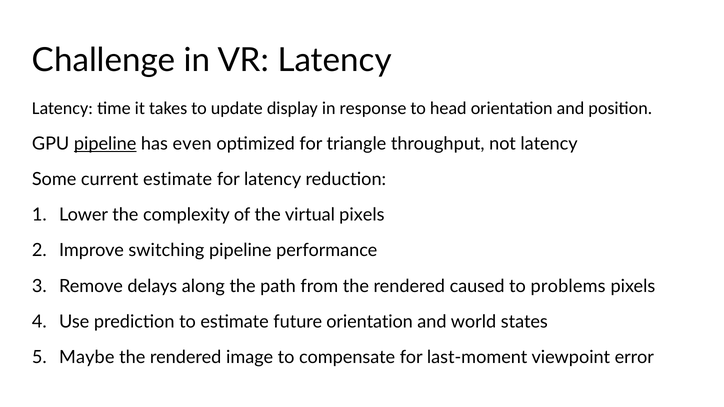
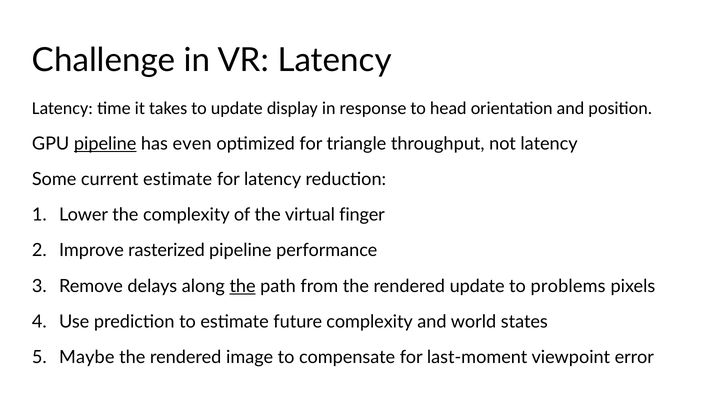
virtual pixels: pixels -> finger (362, 215)
switching: switching -> rasterized (167, 251)
the underline: none -> present (243, 286)
rendered caused: caused -> update (477, 286)
future orientation: orientation -> complexity (370, 322)
